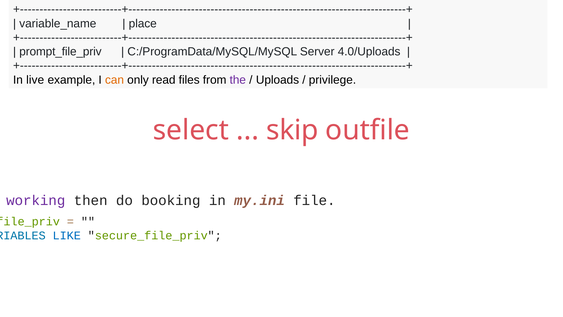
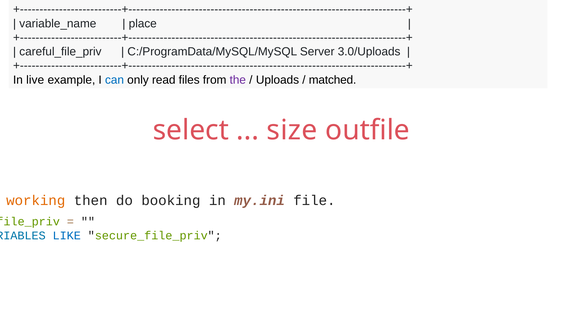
prompt_file_priv: prompt_file_priv -> careful_file_priv (60, 52)
4.0/Uploads: 4.0/Uploads -> 3.0/Uploads (369, 52)
can colour: orange -> blue (114, 80)
privilege: privilege -> matched (333, 80)
skip: skip -> size (292, 130)
working colour: purple -> orange (36, 200)
